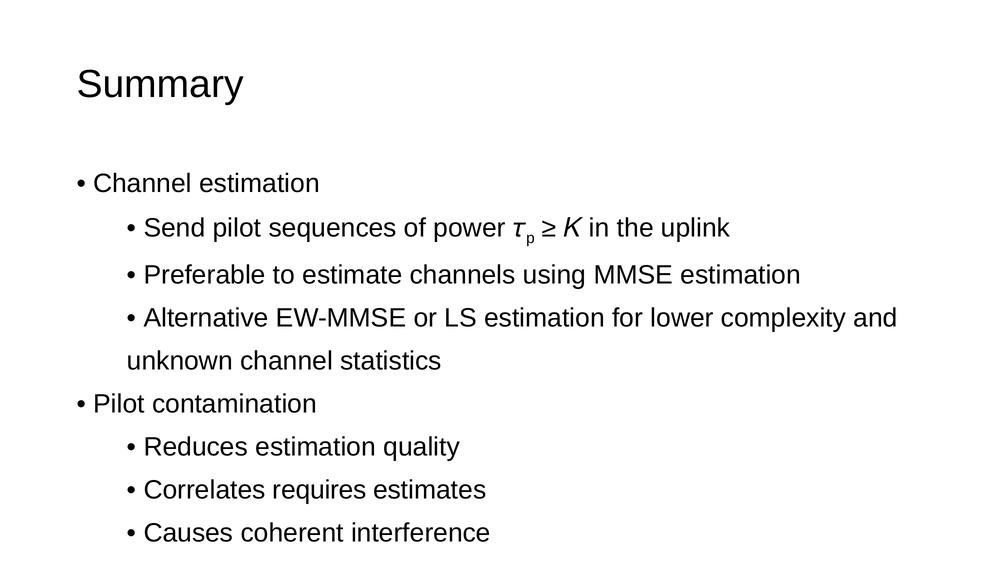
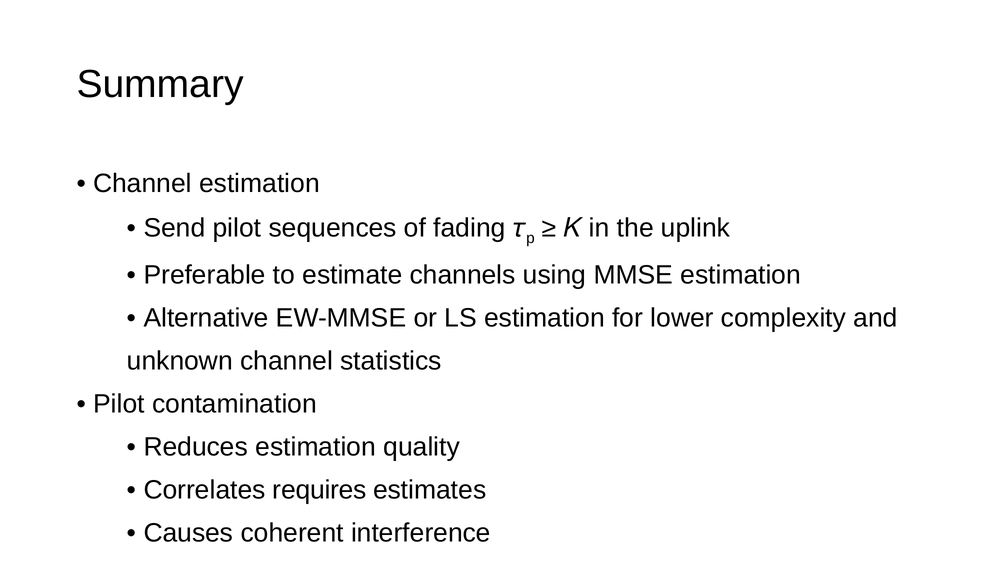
power: power -> fading (470, 228)
